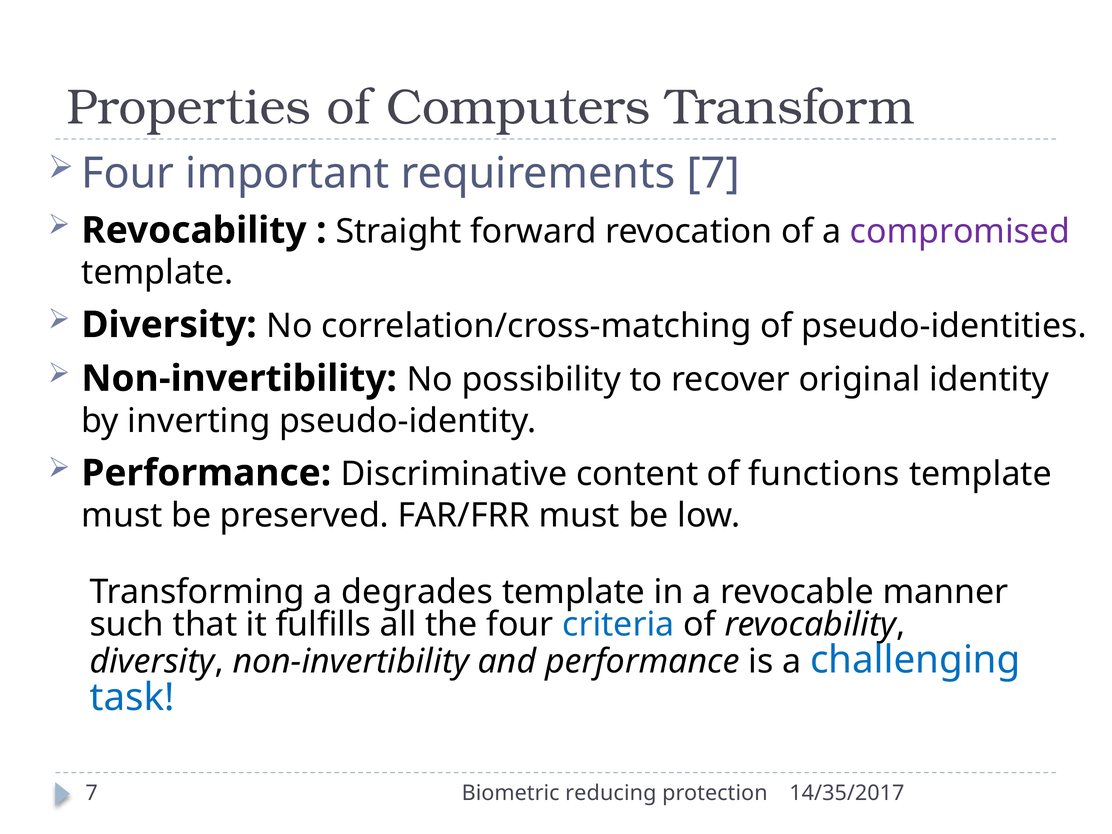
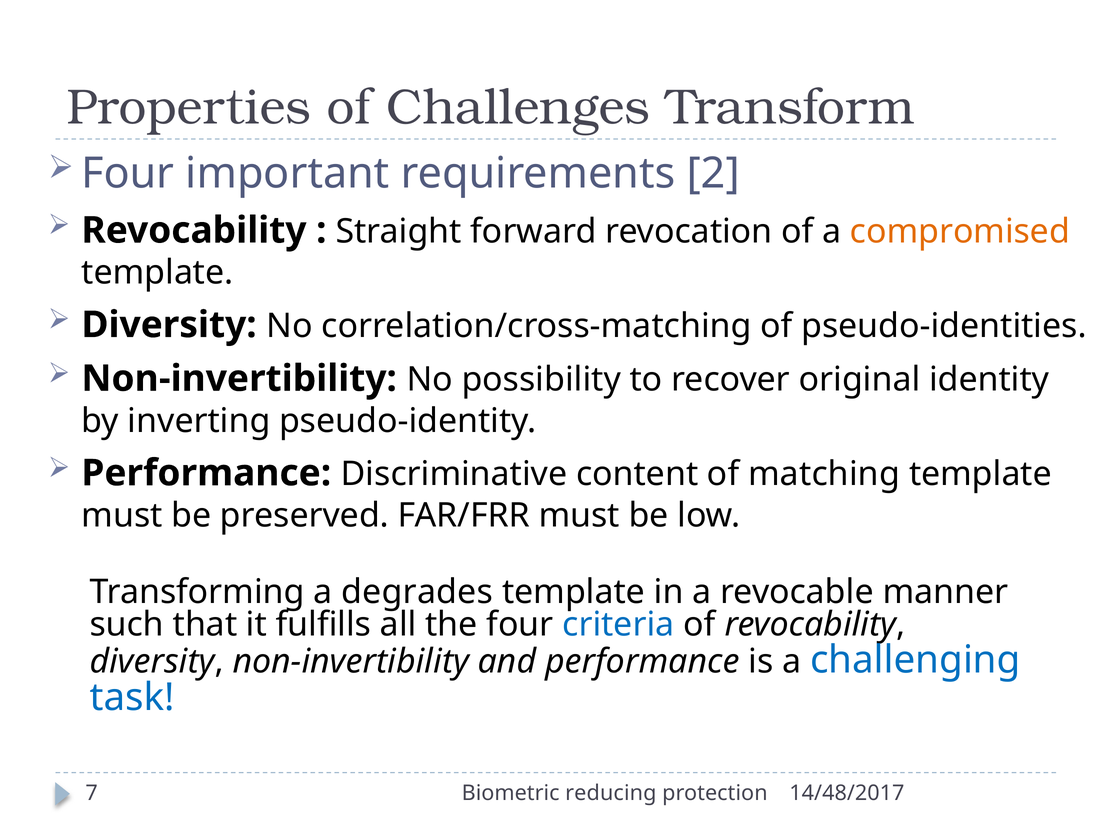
Computers: Computers -> Challenges (518, 107)
requirements 7: 7 -> 2 (713, 173)
compromised colour: purple -> orange (960, 231)
functions: functions -> matching (824, 474)
14/35/2017: 14/35/2017 -> 14/48/2017 (847, 793)
